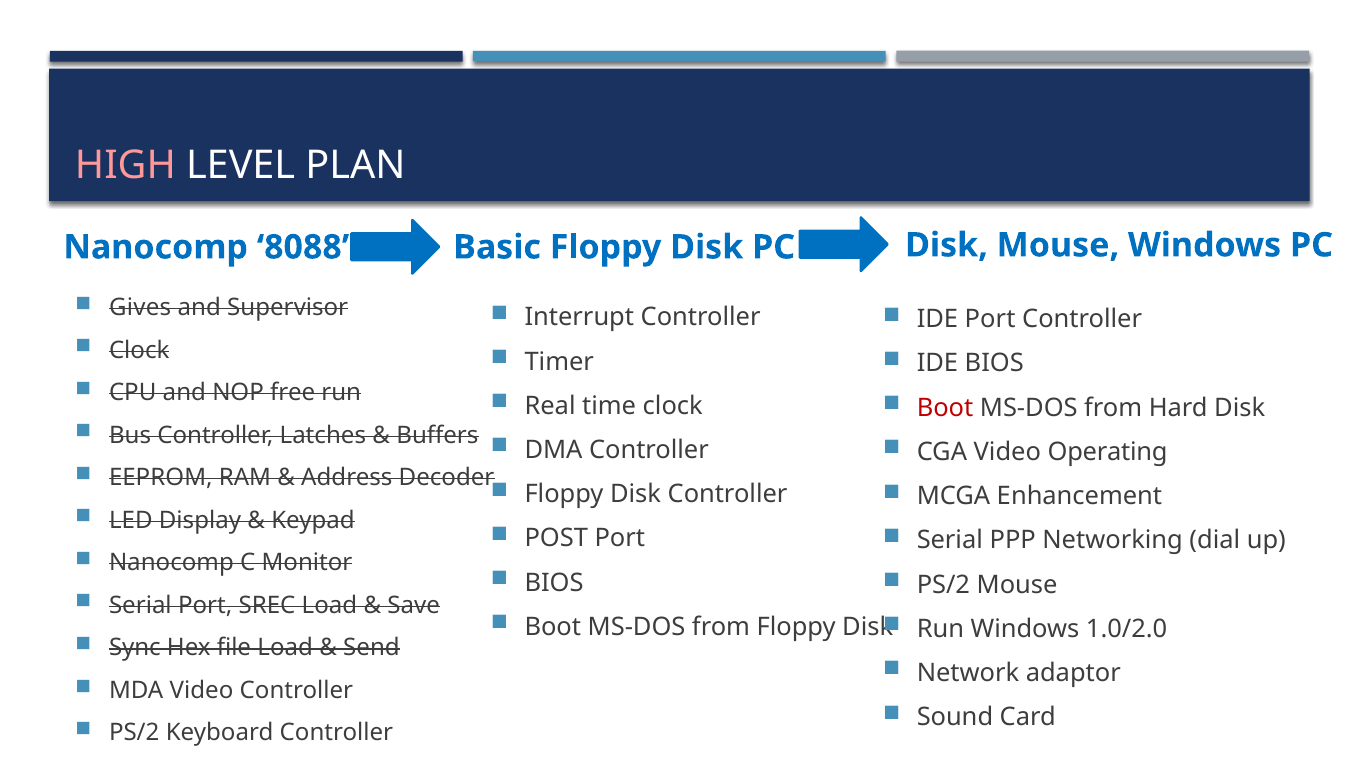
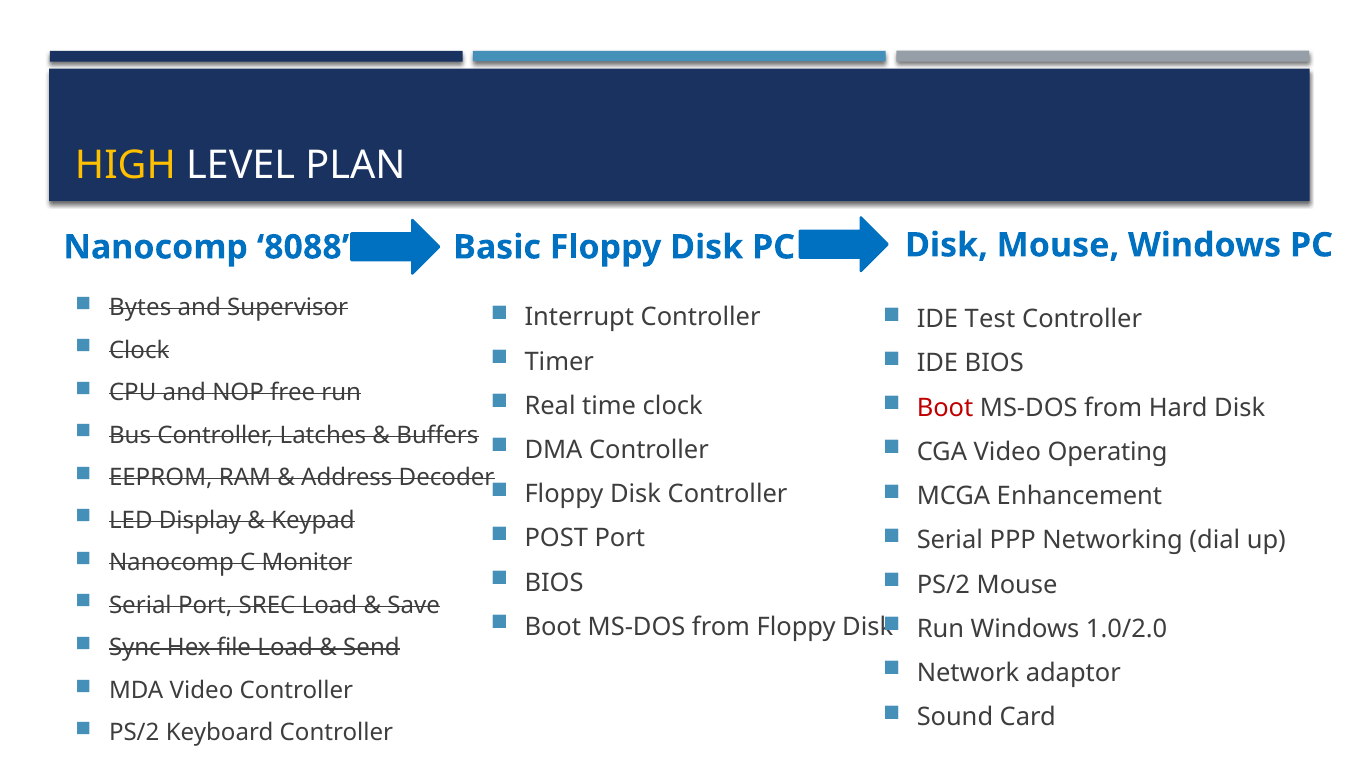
HIGH colour: pink -> yellow (125, 165)
Gives: Gives -> Bytes (140, 308)
IDE Port: Port -> Test (990, 319)
